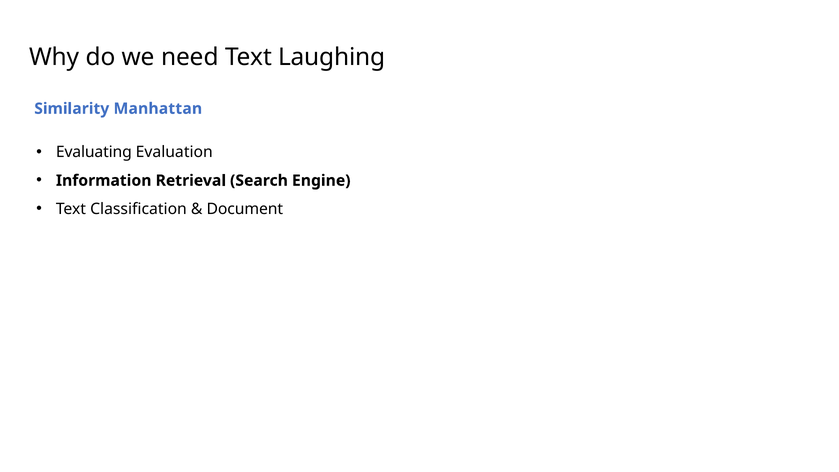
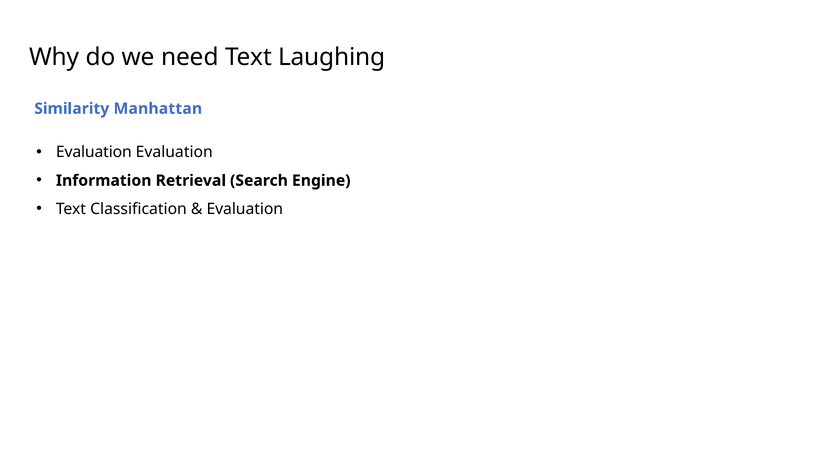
Evaluating: Evaluating -> Evaluation (94, 152)
Document: Document -> Evaluation (245, 209)
